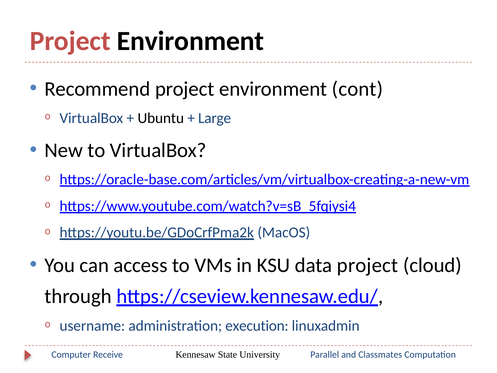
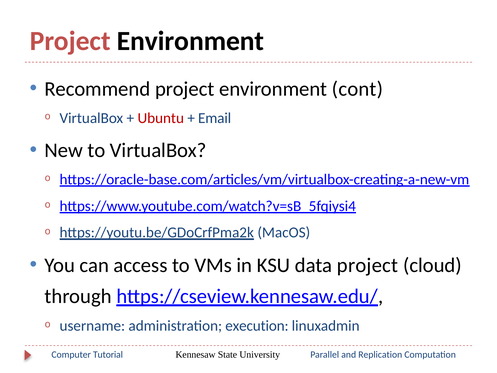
Ubuntu colour: black -> red (161, 118)
Large: Large -> Email (215, 118)
Receive: Receive -> Tutorial (108, 354)
Classmates: Classmates -> Replication (380, 354)
